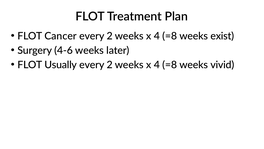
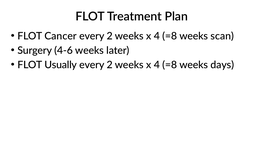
exist: exist -> scan (222, 36)
vivid: vivid -> days (222, 65)
